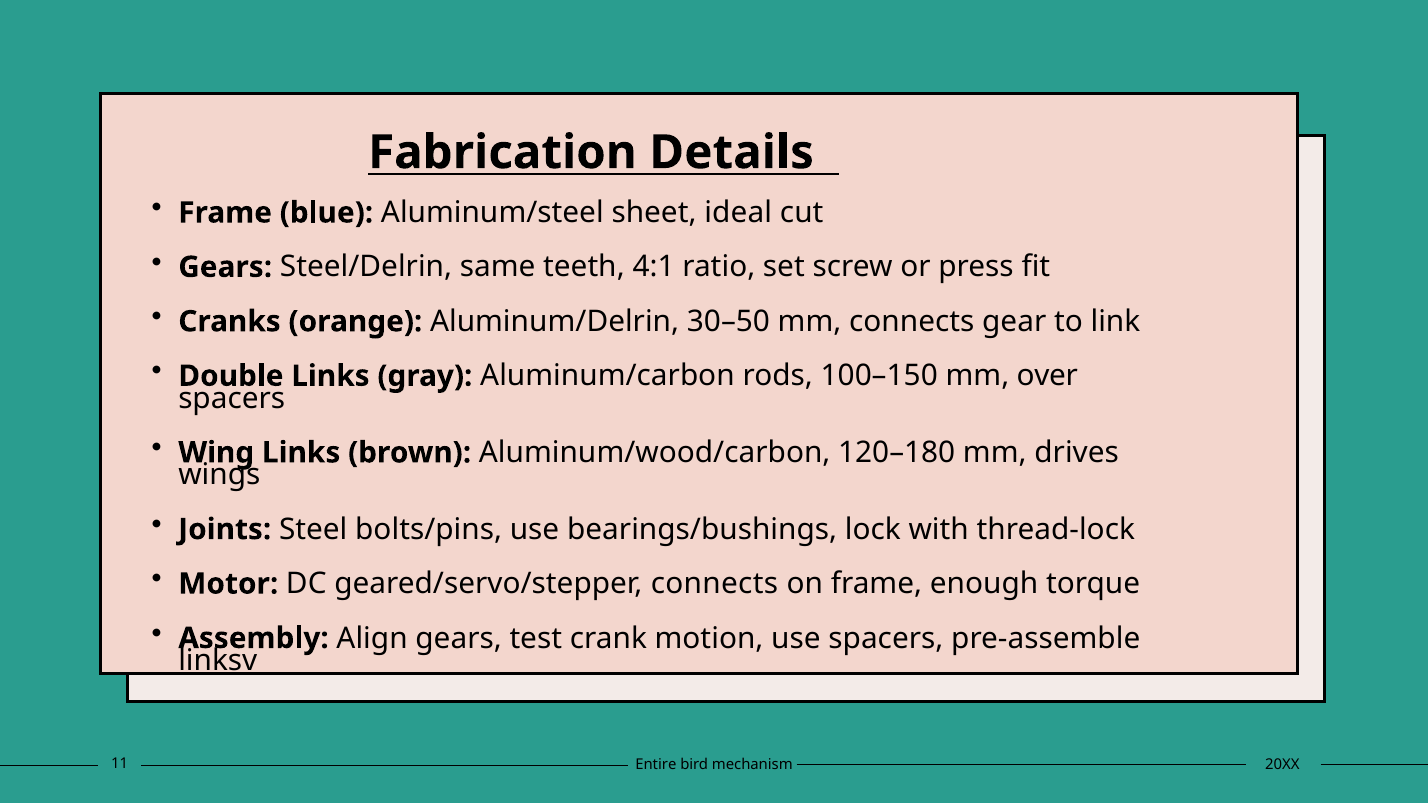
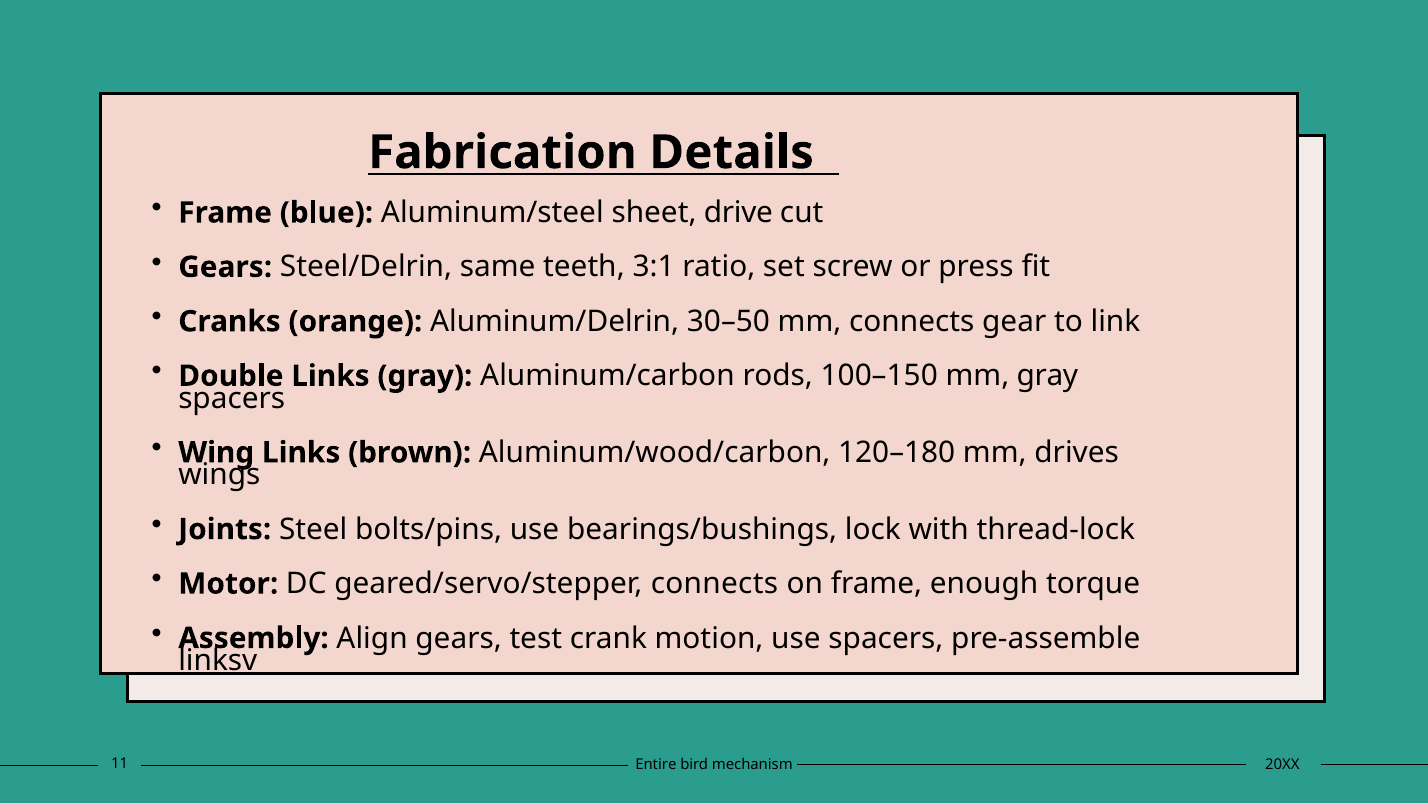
ideal: ideal -> drive (738, 213)
4:1: 4:1 -> 3:1 (654, 267)
mm over: over -> gray (1047, 376)
